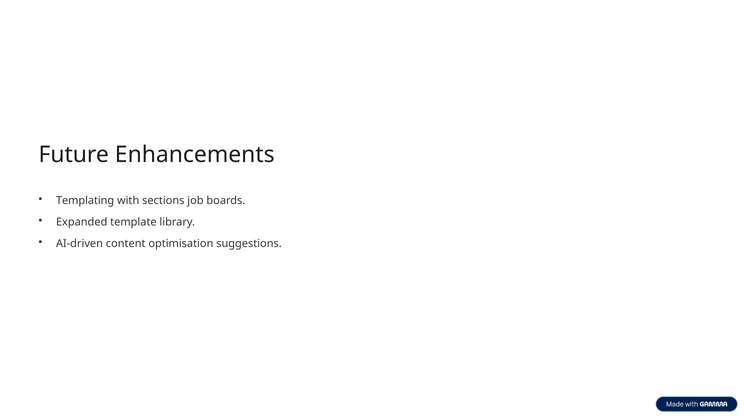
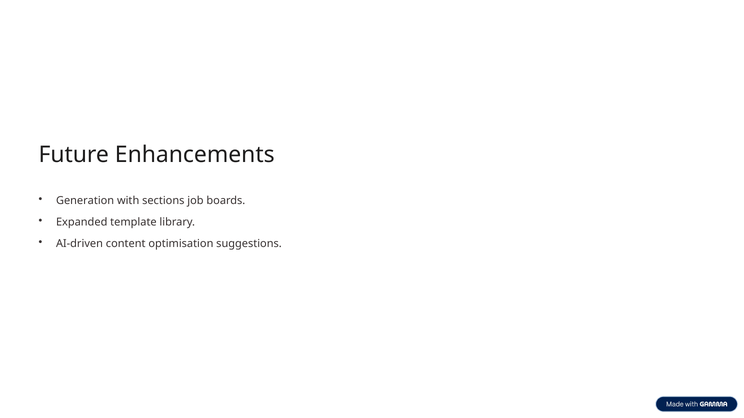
Templating: Templating -> Generation (85, 201)
